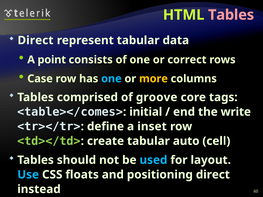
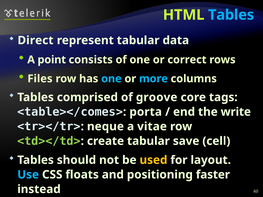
Tables colour: pink -> light blue (231, 15)
Case: Case -> Files (40, 79)
more colour: yellow -> light blue (153, 79)
initial: initial -> porta (146, 112)
define: define -> neque (105, 127)
inset: inset -> vitae (152, 127)
auto: auto -> save (186, 141)
used colour: light blue -> yellow (153, 160)
positioning direct: direct -> faster (213, 175)
